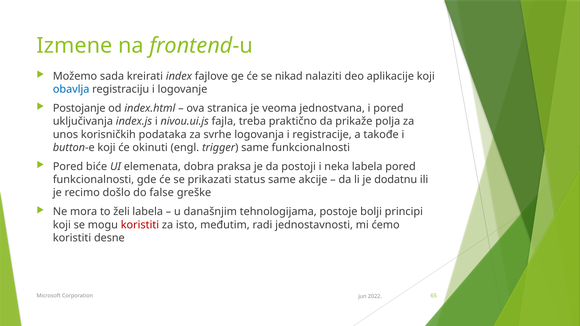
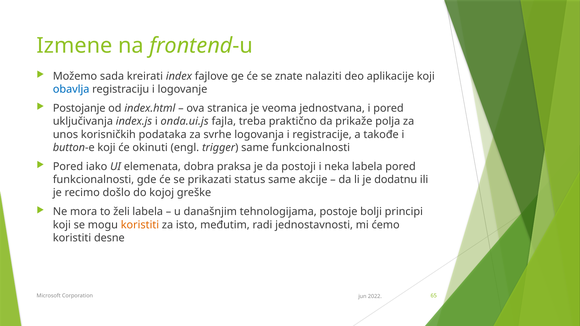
nikad: nikad -> znate (289, 76)
nivou.ui.js: nivou.ui.js -> onda.ui.js (185, 121)
biće: biće -> iako (97, 167)
false: false -> kojoj (162, 193)
koristiti colour: red -> orange (140, 225)
